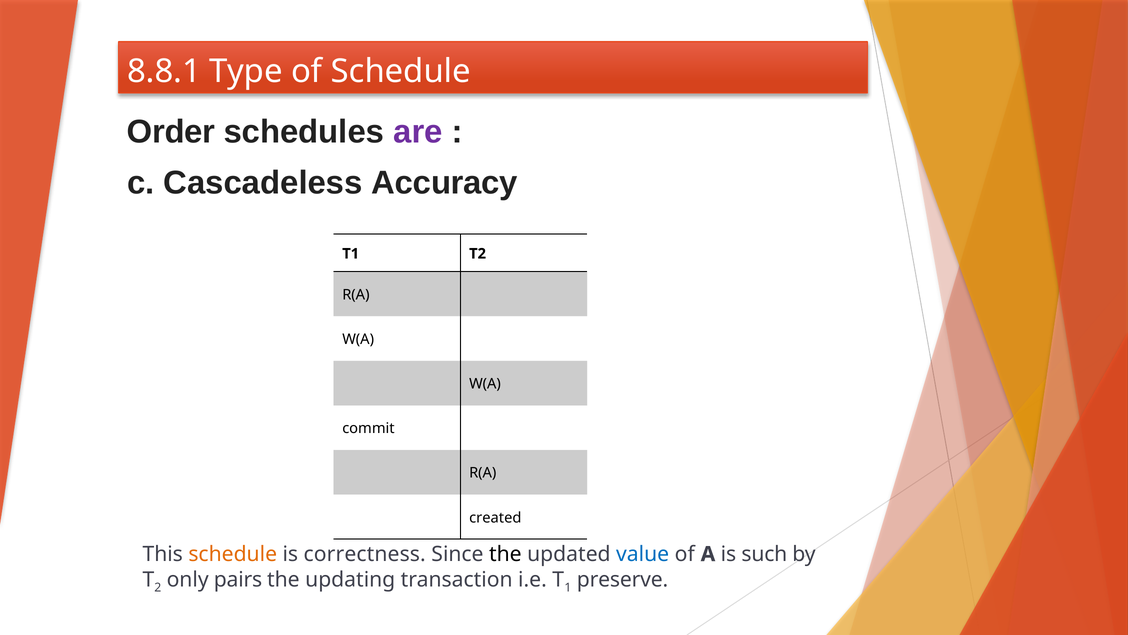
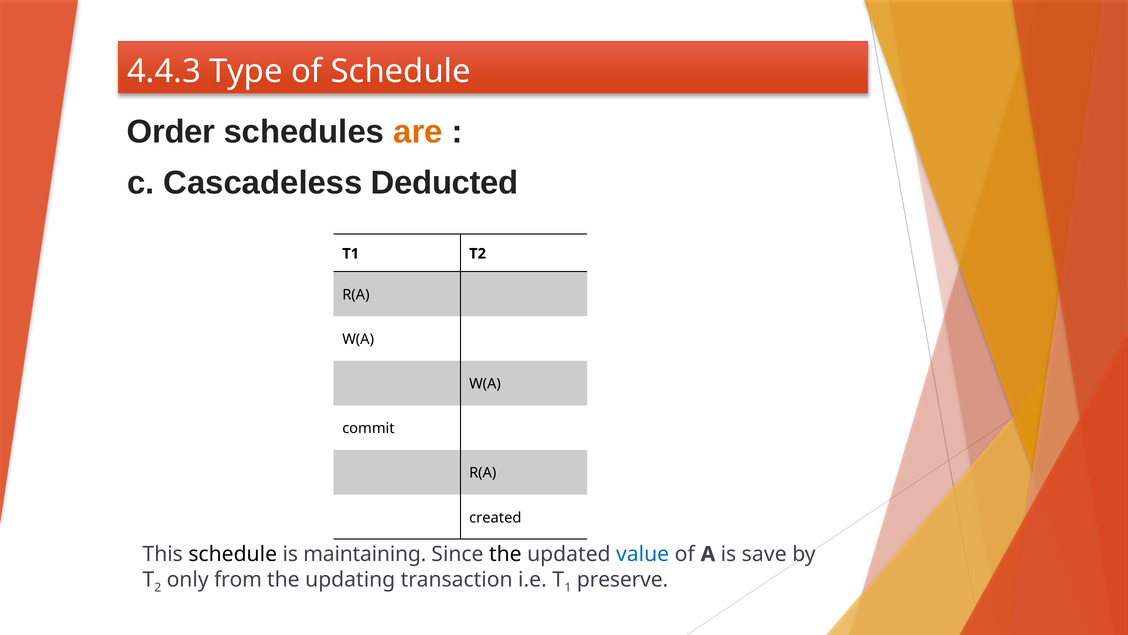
8.8.1: 8.8.1 -> 4.4.3 (164, 71)
are colour: purple -> orange (418, 132)
Accuracy: Accuracy -> Deducted (445, 183)
schedule colour: orange -> black (233, 554)
correctness: correctness -> maintaining (365, 554)
such: such -> save (764, 554)
pairs: pairs -> from (238, 579)
